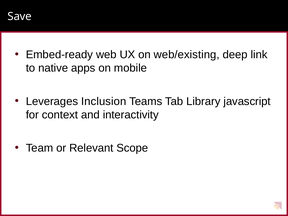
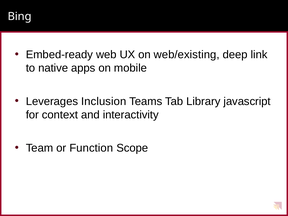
Save: Save -> Bing (20, 16)
Relevant: Relevant -> Function (91, 148)
